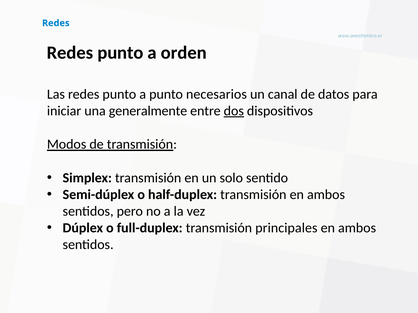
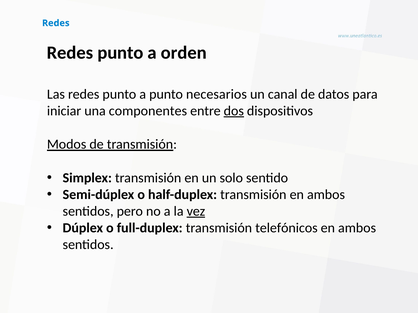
generalmente: generalmente -> componentes (148, 111)
vez underline: none -> present (196, 212)
principales: principales -> telefónicos (286, 228)
